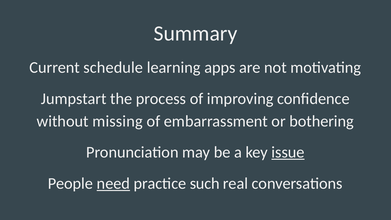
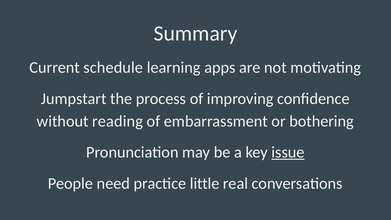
missing: missing -> reading (118, 121)
need underline: present -> none (113, 183)
such: such -> little (205, 183)
